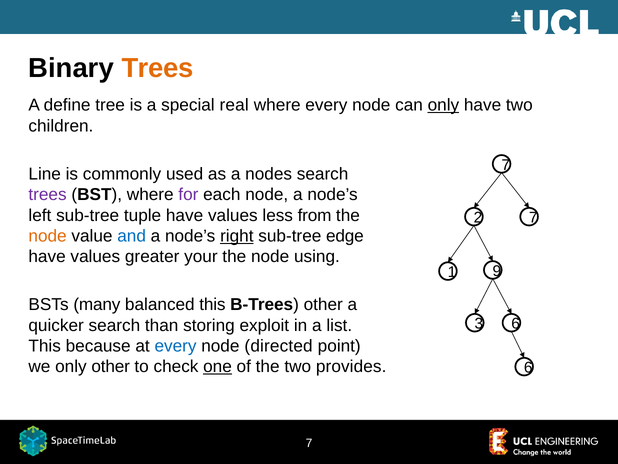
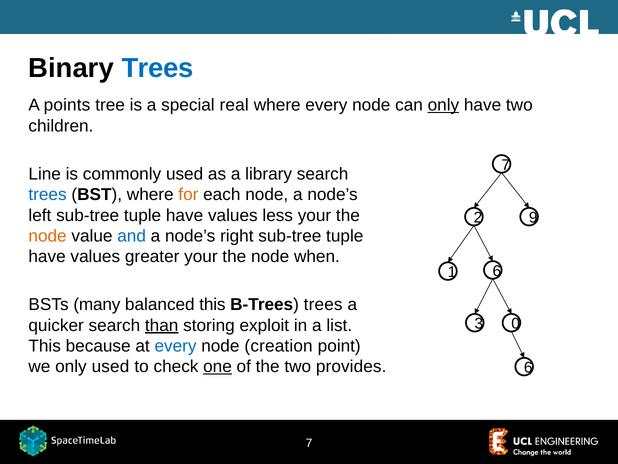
Trees colour: orange -> blue (158, 68)
define: define -> points (67, 105)
nodes: nodes -> library (269, 174)
trees colour: purple -> blue (48, 194)
for colour: purple -> orange (188, 194)
less from: from -> your (314, 215)
2 7: 7 -> 9 (533, 217)
right underline: present -> none (237, 236)
edge: edge -> tuple (345, 236)
using: using -> when (317, 256)
1 9: 9 -> 6 (497, 271)
B-Trees other: other -> trees (323, 304)
3 6: 6 -> 0 (516, 323)
than underline: none -> present (162, 325)
directed: directed -> creation (279, 346)
only other: other -> used (111, 366)
